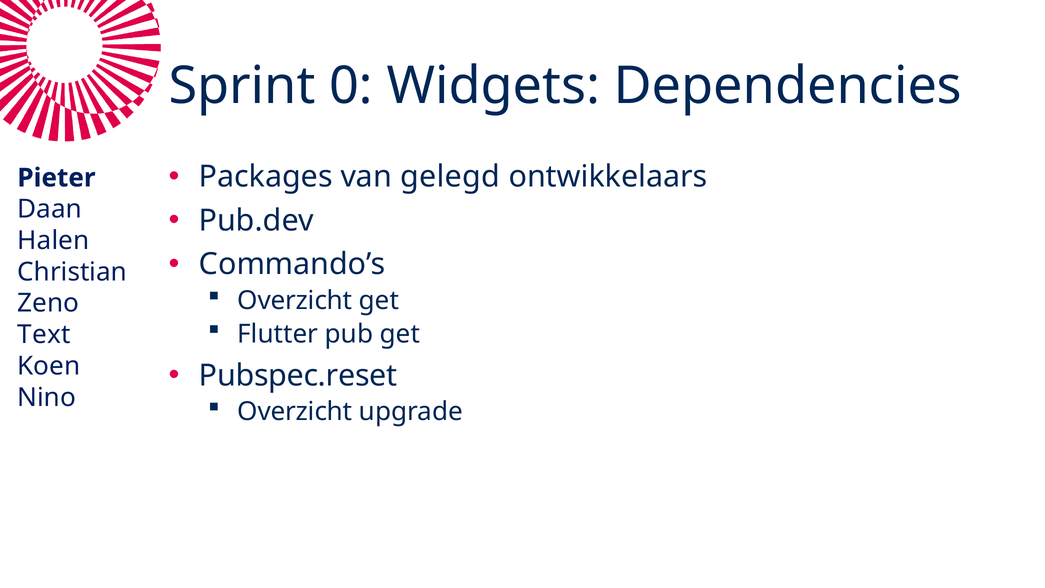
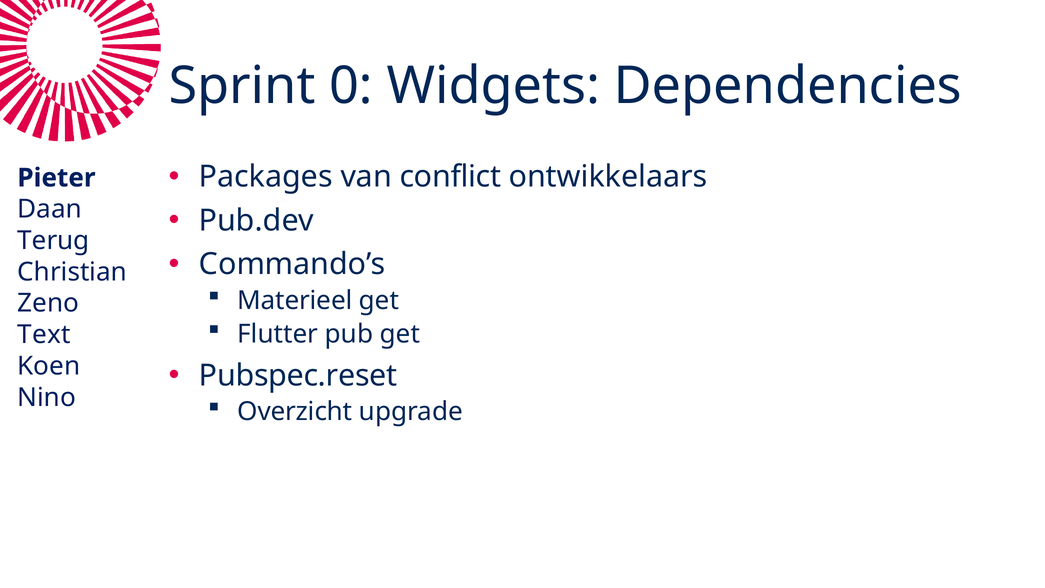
gelegd: gelegd -> conflict (450, 177)
Halen: Halen -> Terug (53, 241)
Overzicht: Overzicht -> Materieel (295, 300)
